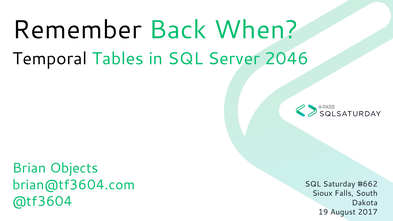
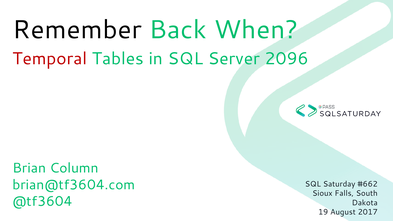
Temporal colour: black -> red (50, 59)
2046: 2046 -> 2096 (287, 59)
Objects: Objects -> Column (74, 168)
